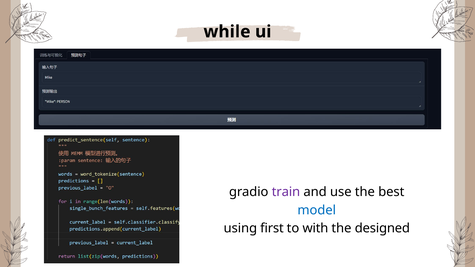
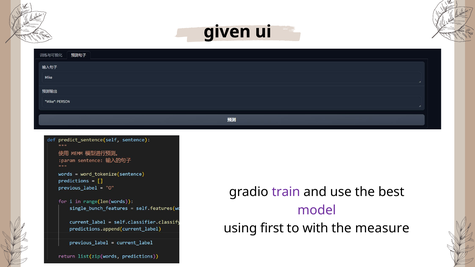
while: while -> given (227, 32)
model colour: blue -> purple (317, 210)
designed: designed -> measure (382, 228)
